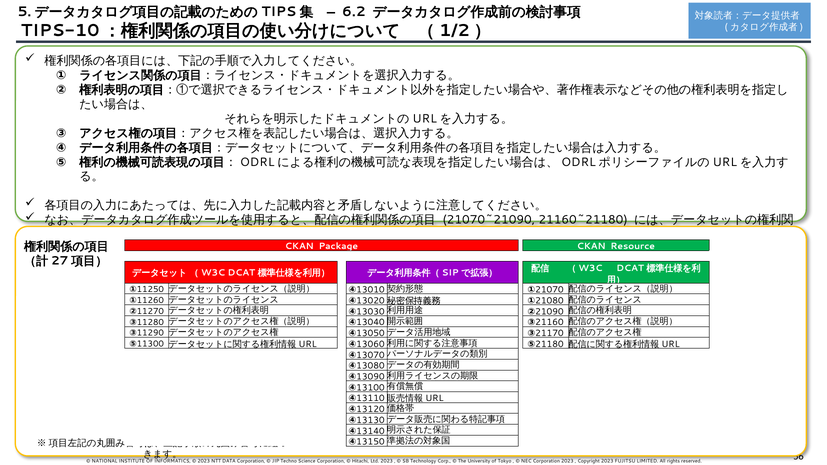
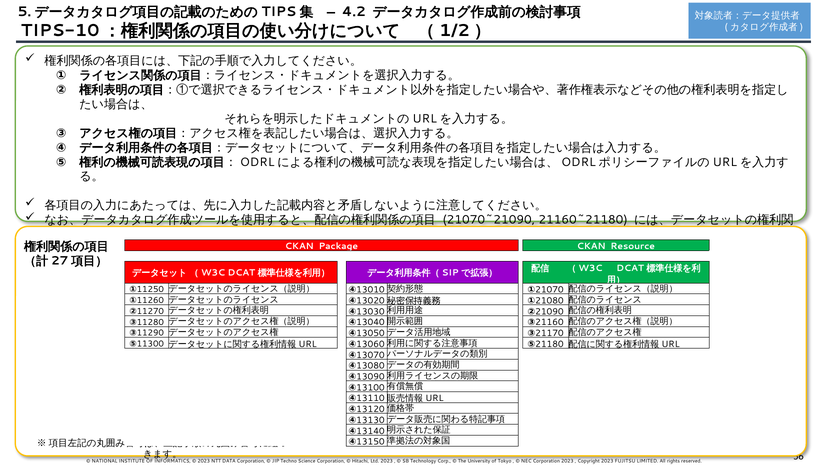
6.2: 6.2 -> 4.2 (354, 12)
